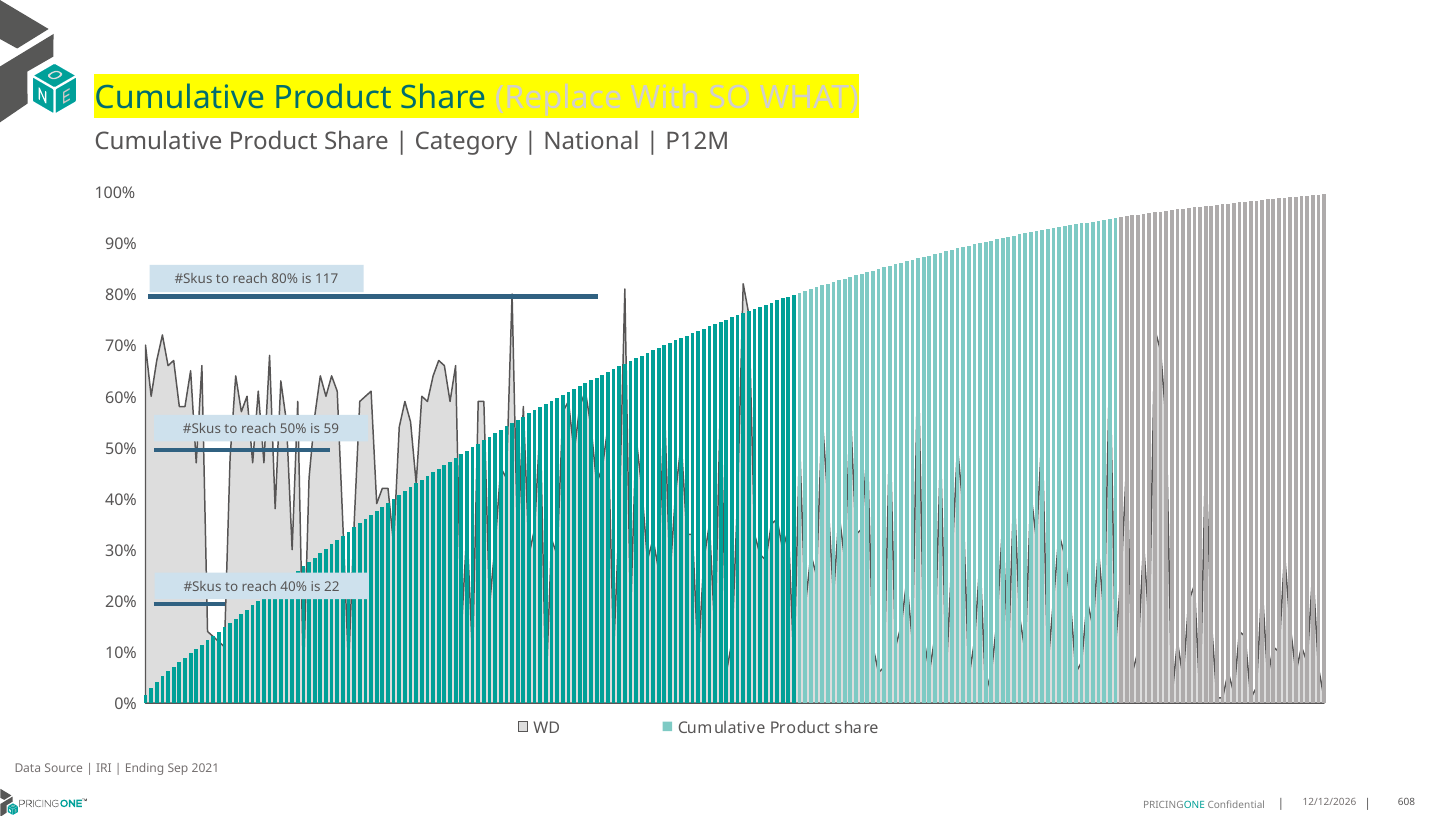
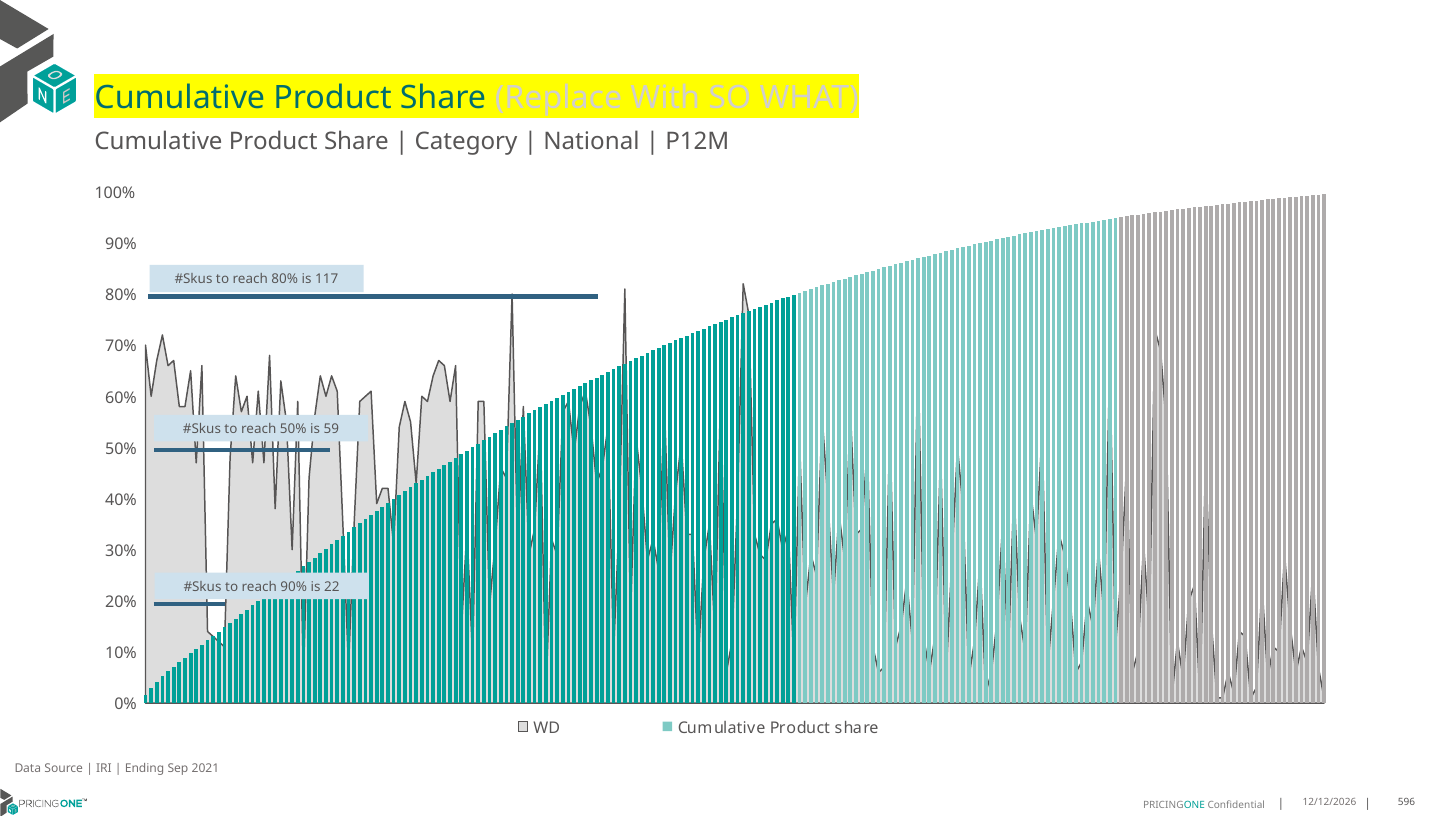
reach 40%: 40% -> 90% (294, 587)
608: 608 -> 596 (1407, 803)
